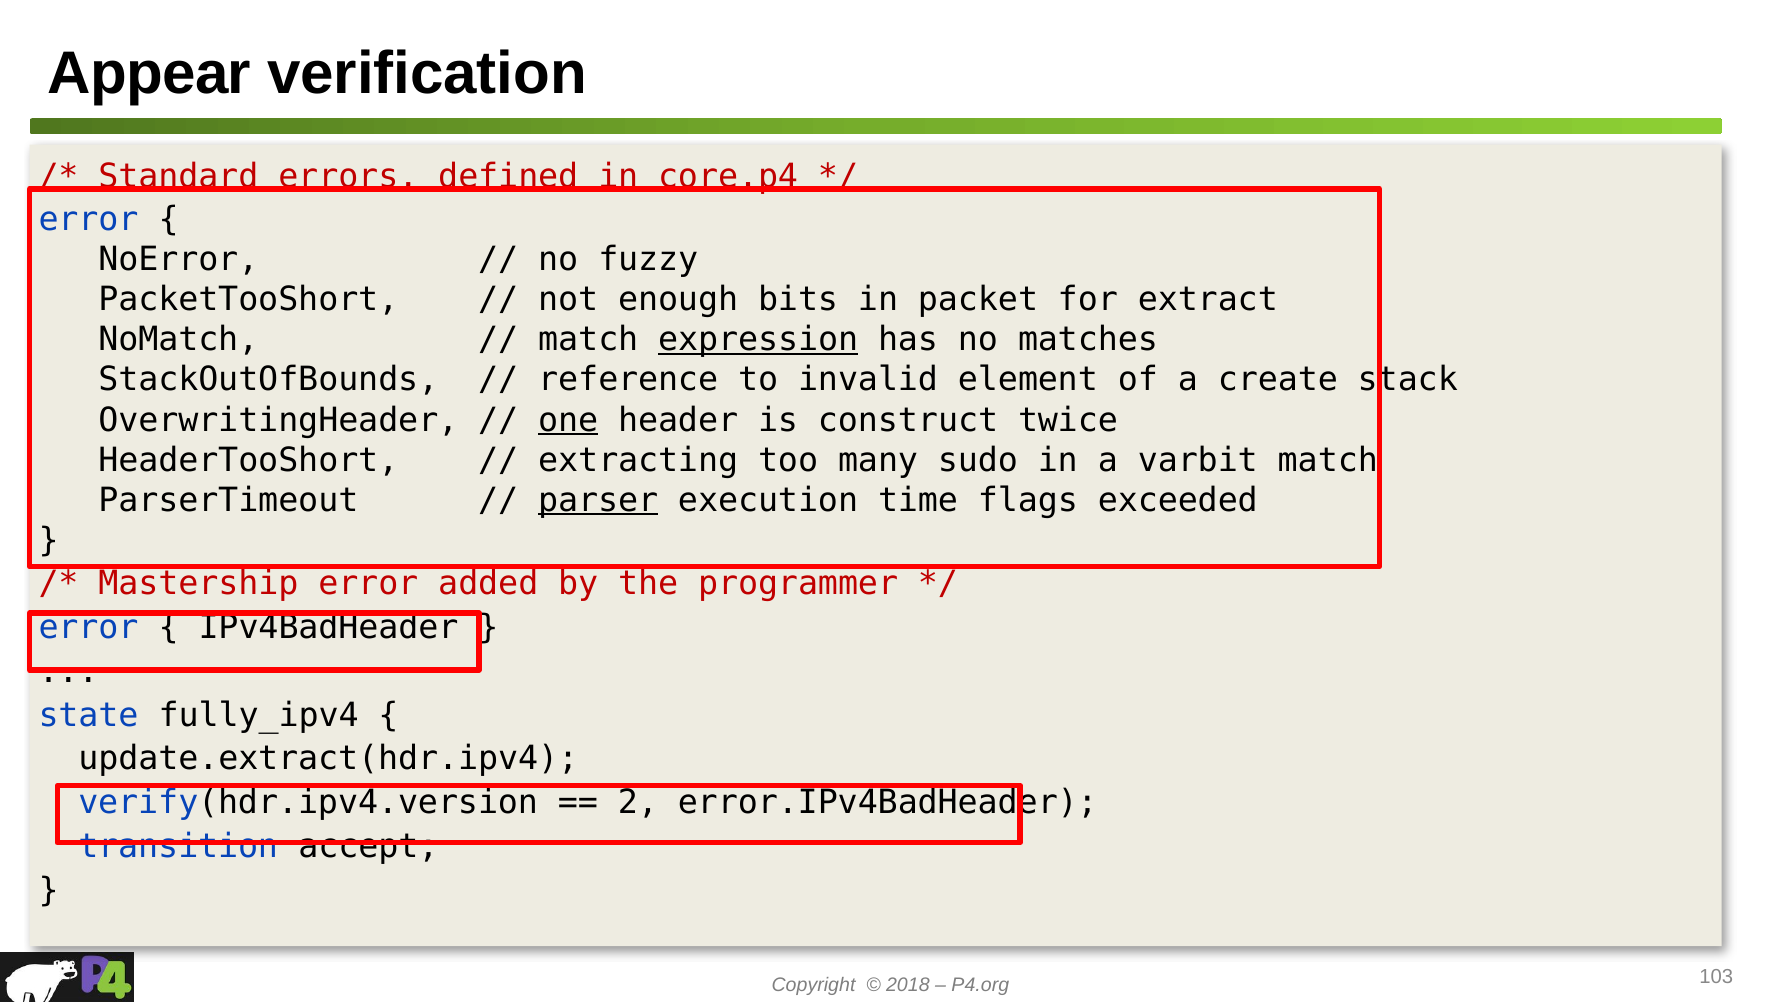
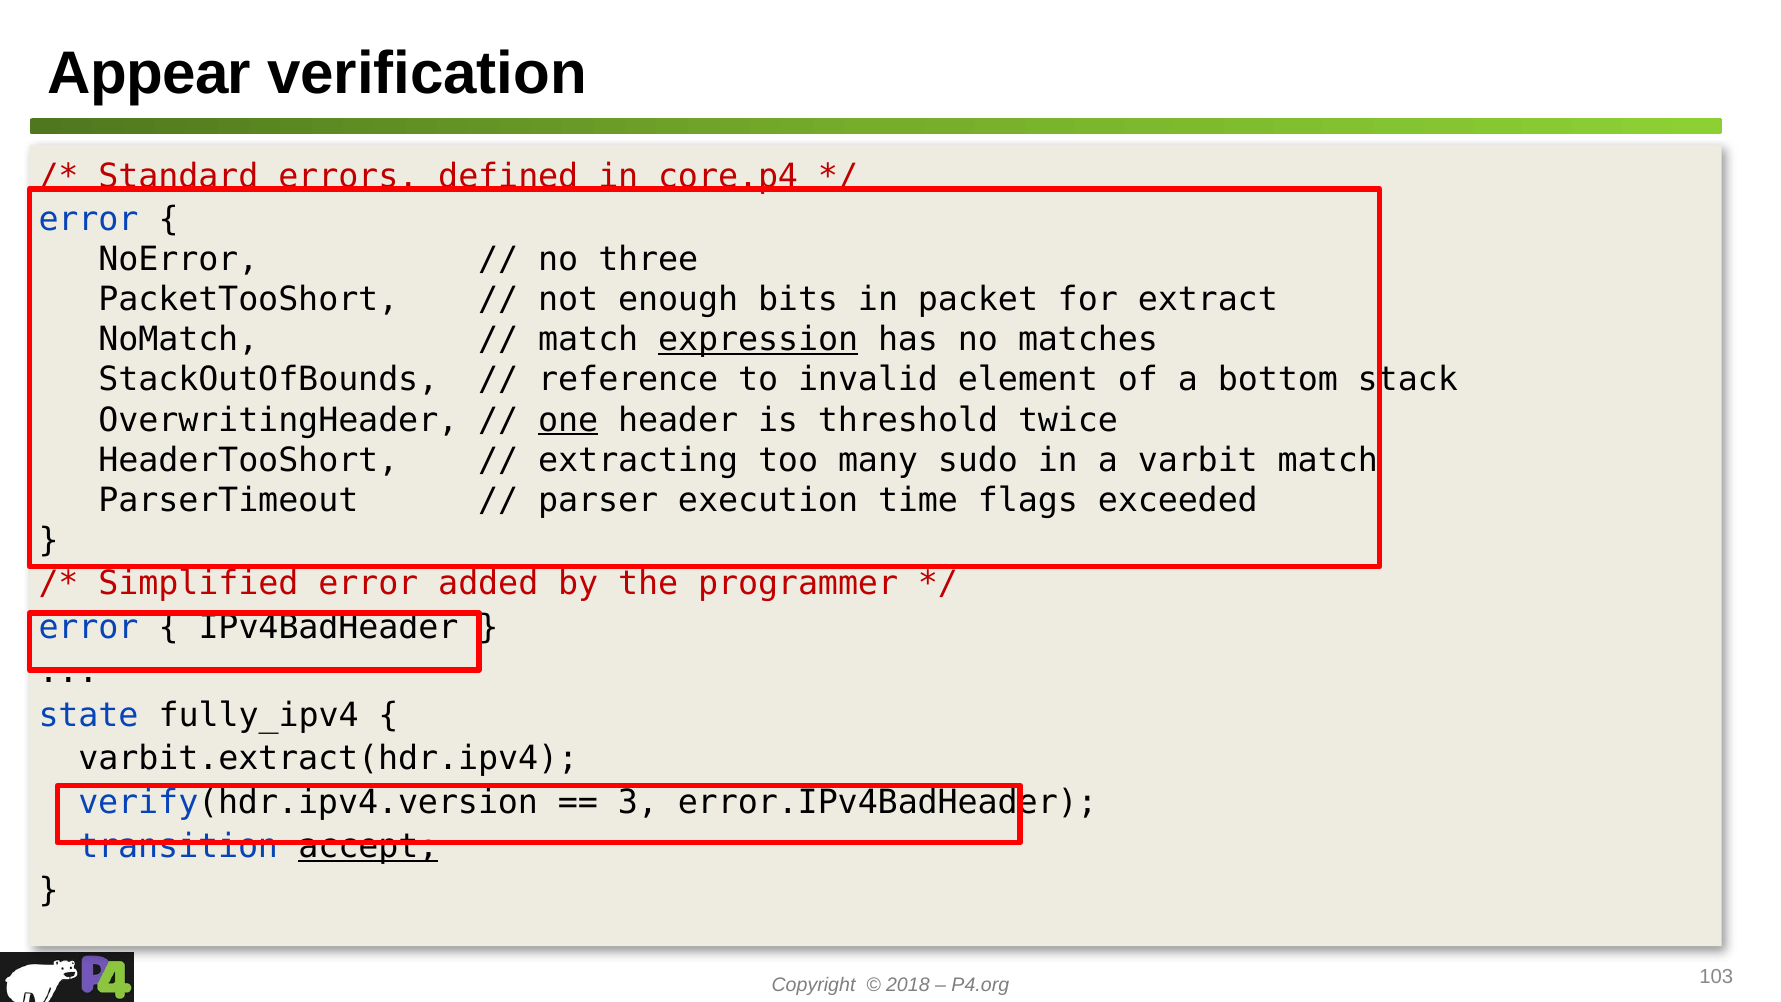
fuzzy: fuzzy -> three (648, 260)
create: create -> bottom (1278, 380)
construct: construct -> threshold (908, 420)
parser underline: present -> none (598, 500)
Mastership: Mastership -> Simplified (199, 584)
update.extract(hdr.ipv4: update.extract(hdr.ipv4 -> varbit.extract(hdr.ipv4 (328, 759)
2: 2 -> 3 (638, 803)
accept underline: none -> present (368, 846)
